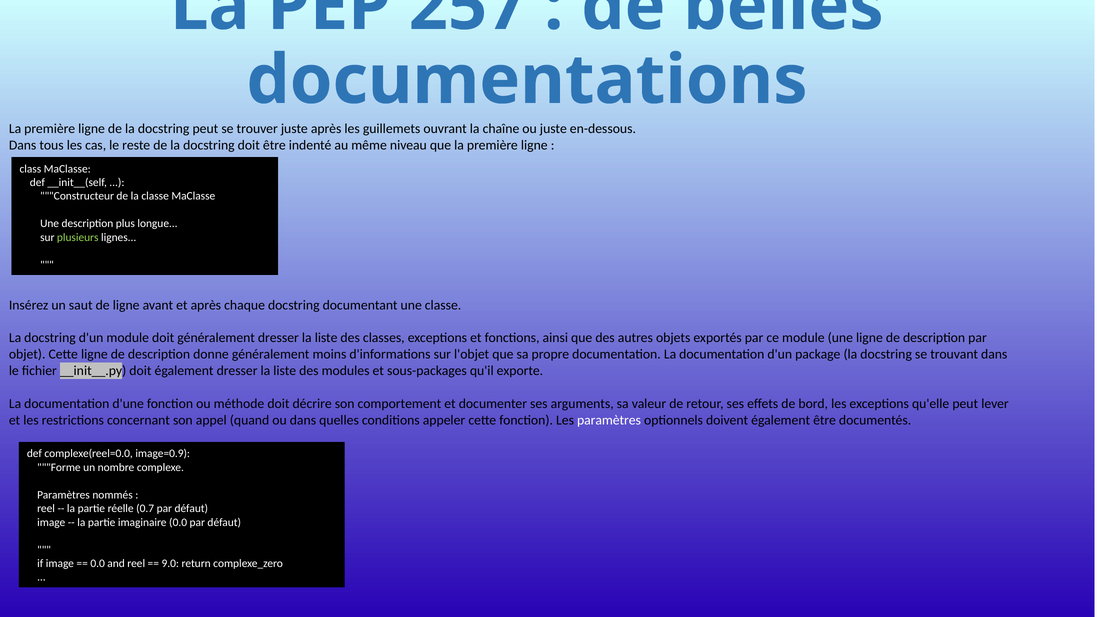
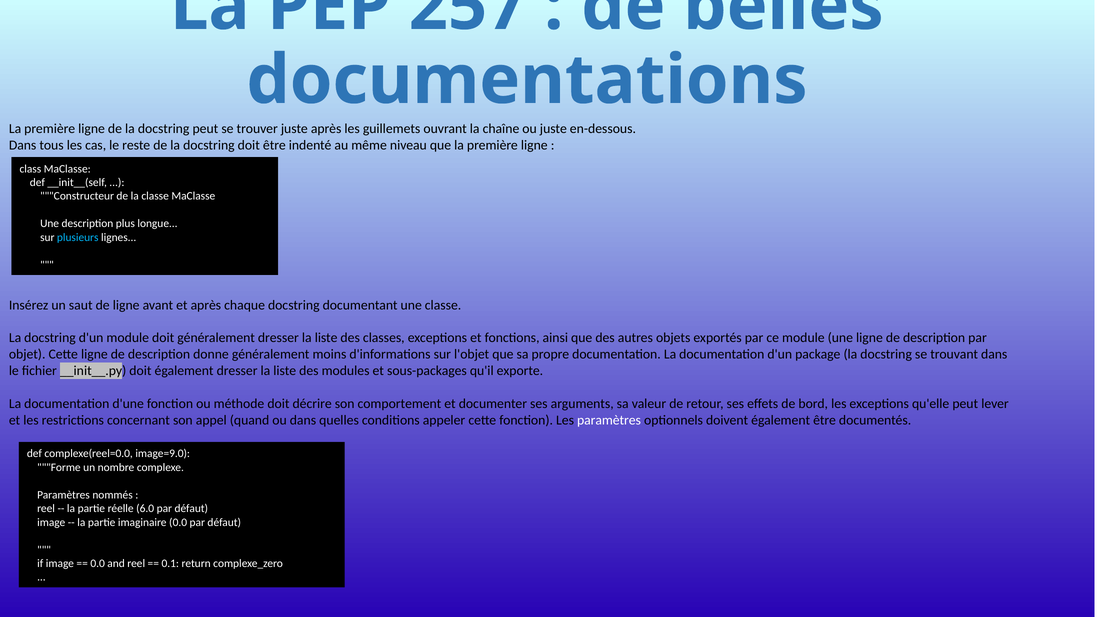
plusieurs colour: light green -> light blue (78, 237)
image=0.9: image=0.9 -> image=9.0 (163, 454)
0.7: 0.7 -> 6.0 (145, 509)
9.0: 9.0 -> 0.1 (170, 564)
